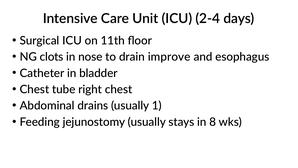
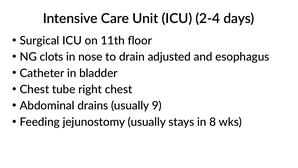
improve: improve -> adjusted (169, 57)
1: 1 -> 9 (157, 106)
